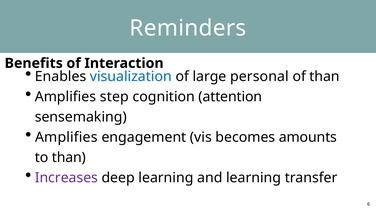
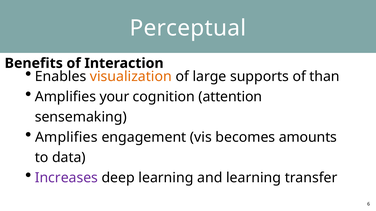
Reminders: Reminders -> Perceptual (188, 28)
visualization colour: blue -> orange (131, 77)
personal: personal -> supports (259, 77)
step: step -> your (114, 97)
to than: than -> data (69, 158)
